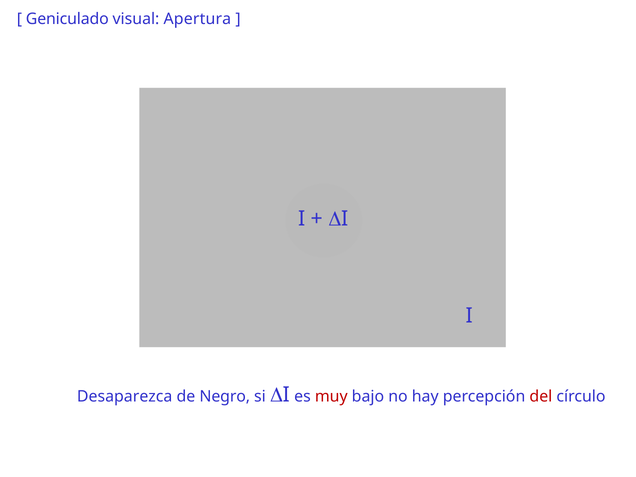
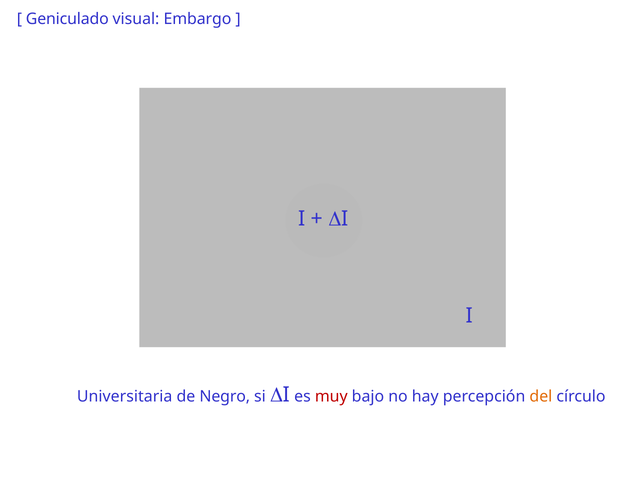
Apertura: Apertura -> Embargo (197, 19)
Desaparezca: Desaparezca -> Universitaria (125, 397)
del colour: red -> orange (541, 397)
